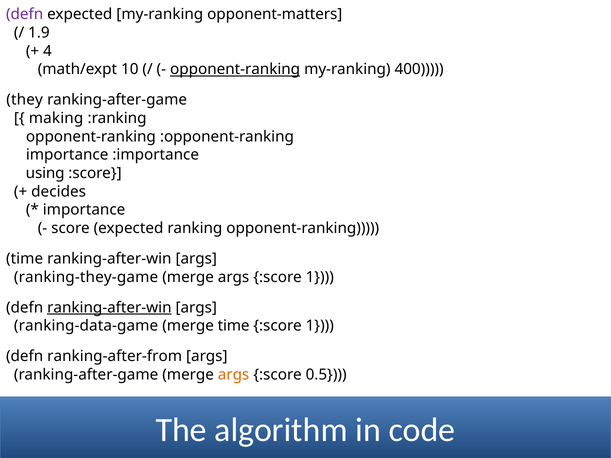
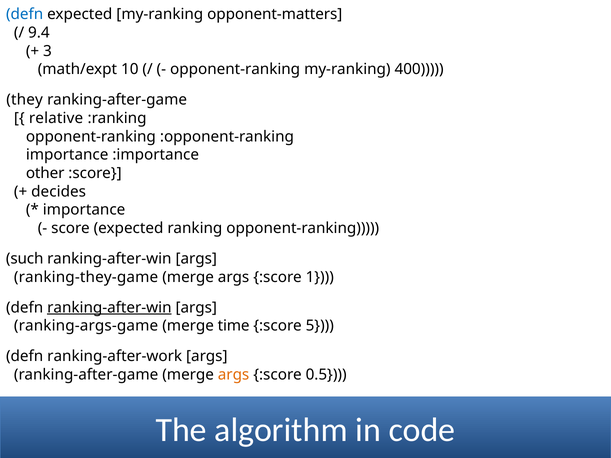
defn colour: purple -> blue (25, 14)
1.9: 1.9 -> 9.4 (39, 33)
4: 4 -> 3 (47, 51)
opponent-ranking underline: present -> none (235, 69)
making: making -> relative (56, 118)
using: using -> other (45, 173)
time: time -> such (25, 259)
ranking-data-game: ranking-data-game -> ranking-args-game (86, 326)
1: 1 -> 5 (320, 326)
ranking-after-from: ranking-after-from -> ranking-after-work (115, 357)
